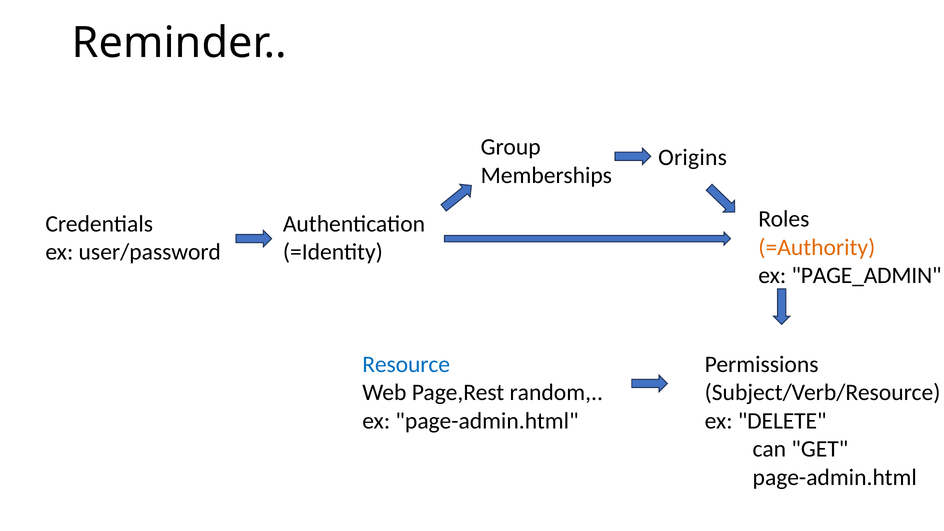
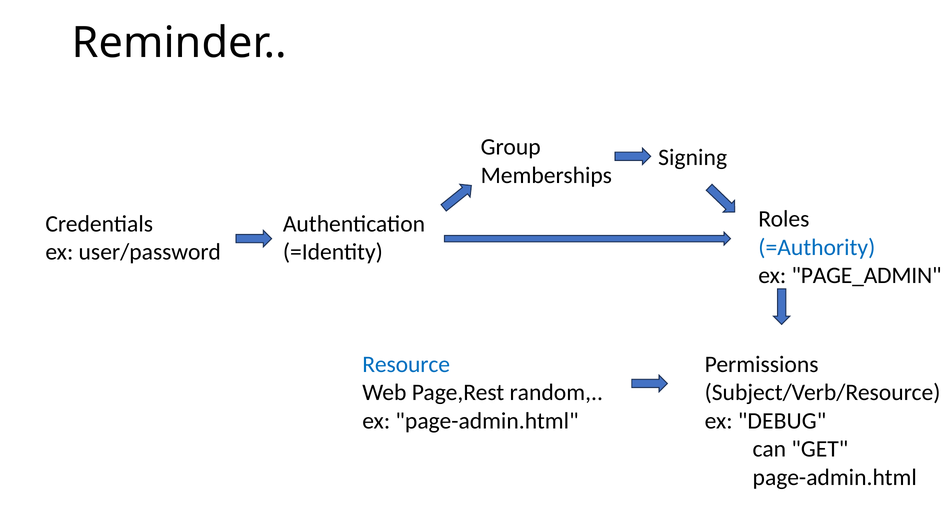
Origins: Origins -> Signing (693, 158)
=Authority colour: orange -> blue (817, 247)
DELETE: DELETE -> DEBUG (782, 421)
